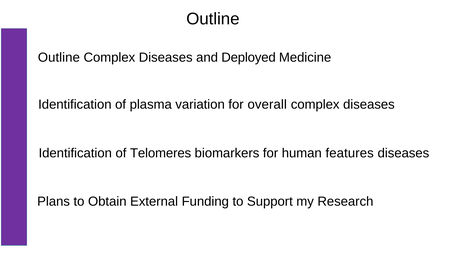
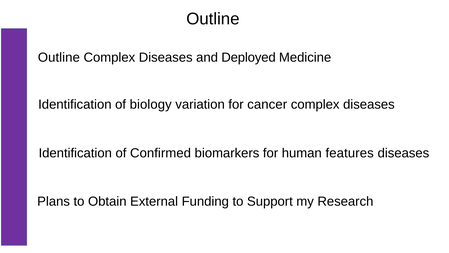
plasma: plasma -> biology (151, 104)
overall: overall -> cancer (267, 104)
Telomeres: Telomeres -> Confirmed (161, 153)
